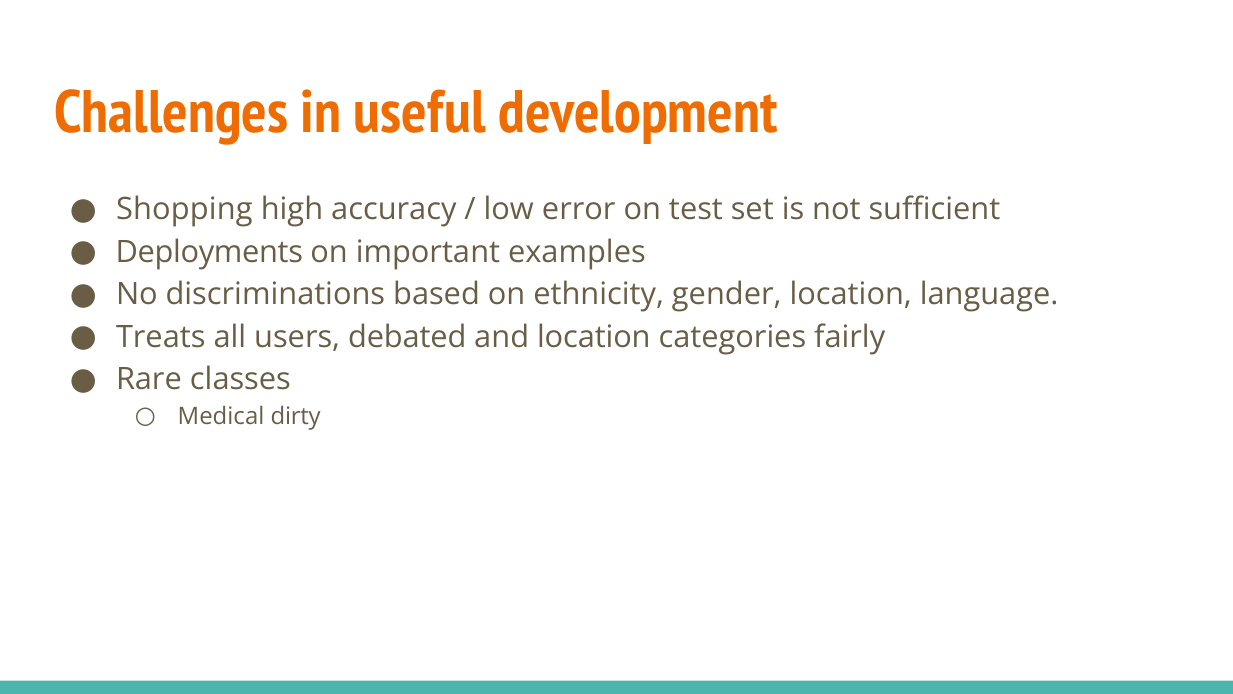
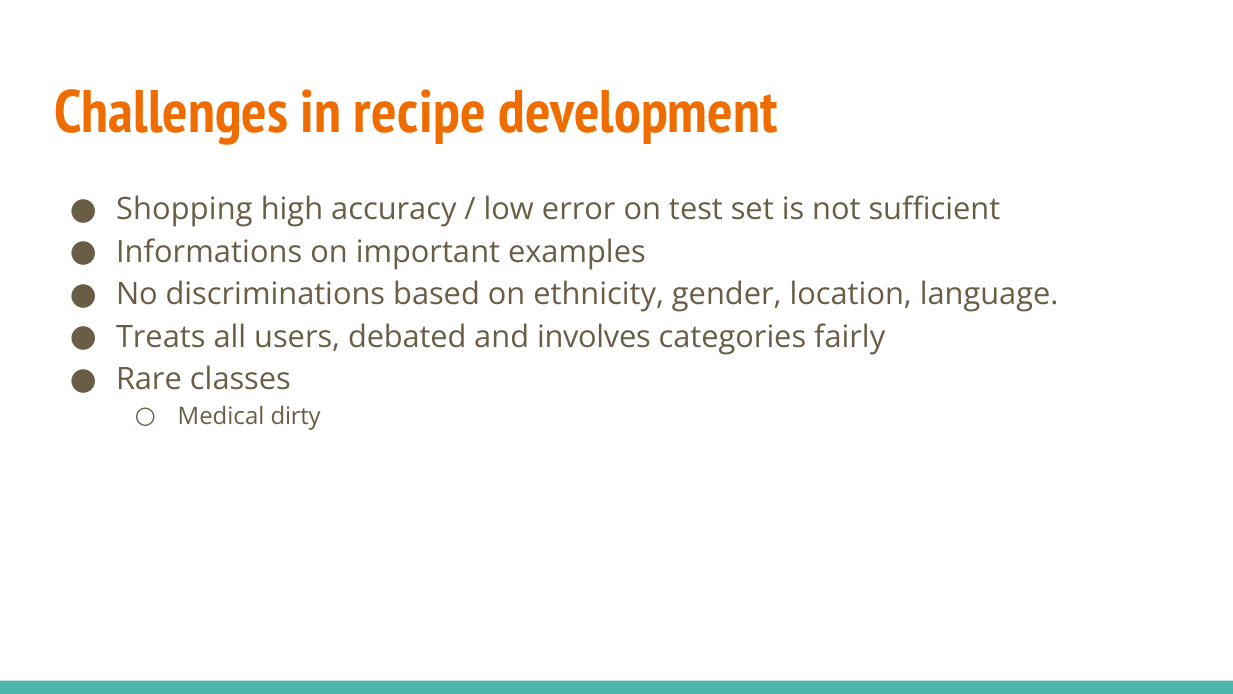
useful: useful -> recipe (420, 112)
Deployments: Deployments -> Informations (209, 252)
and location: location -> involves (594, 337)
